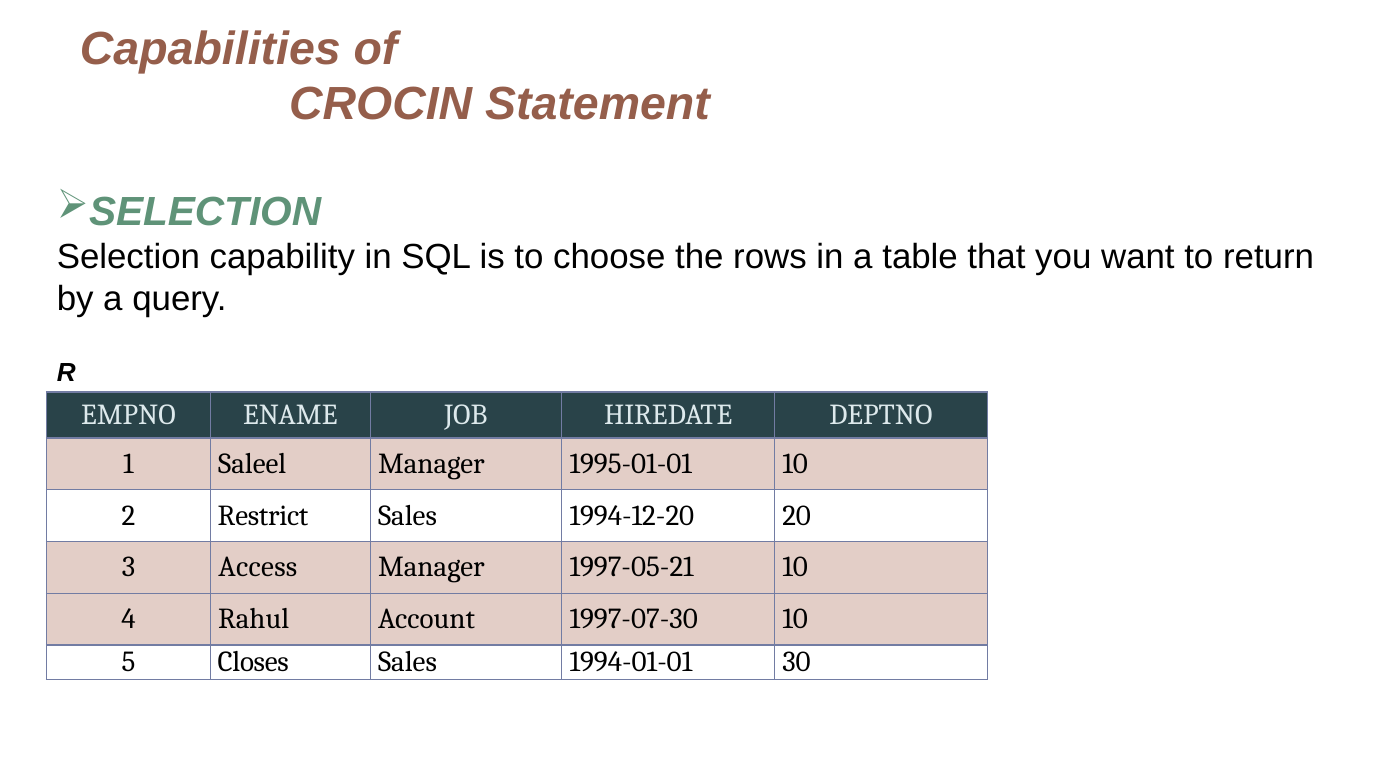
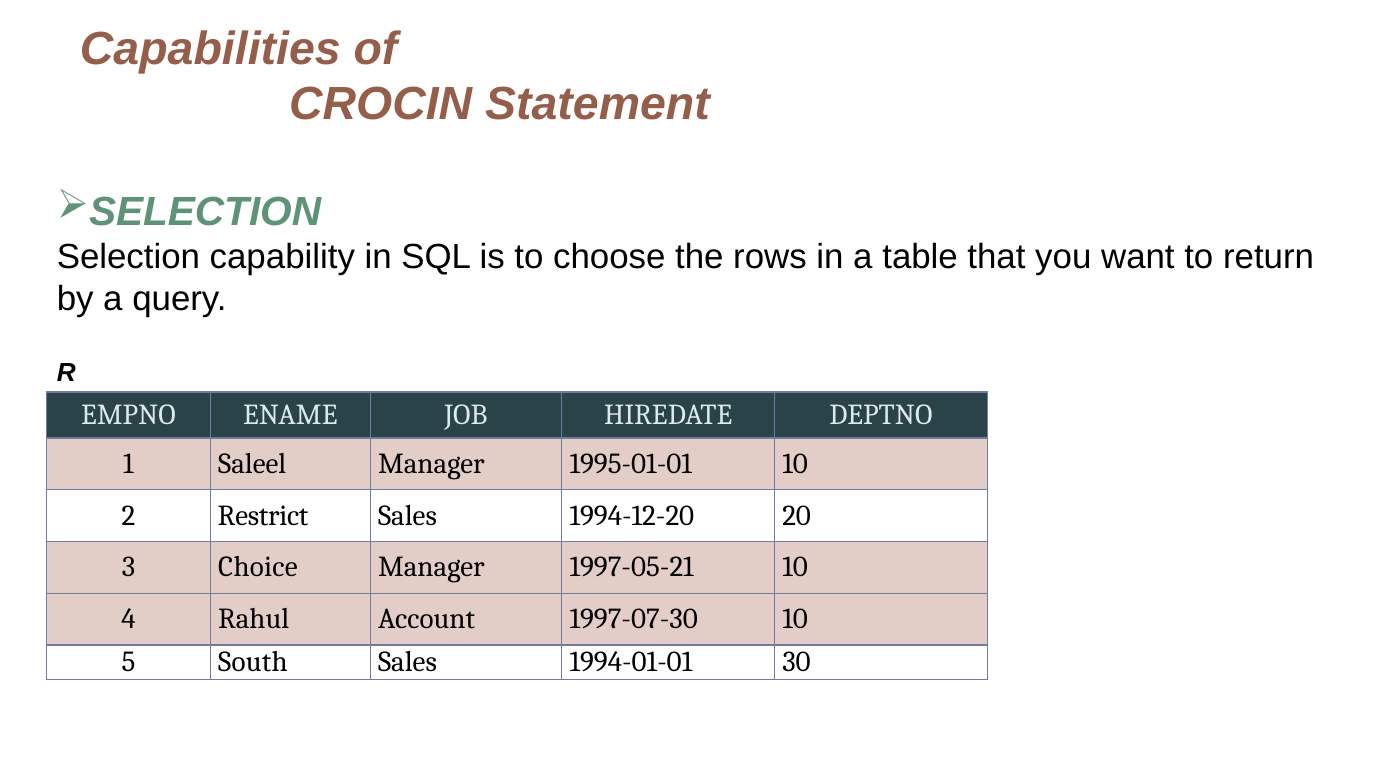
Access: Access -> Choice (258, 567)
Closes: Closes -> South (253, 662)
